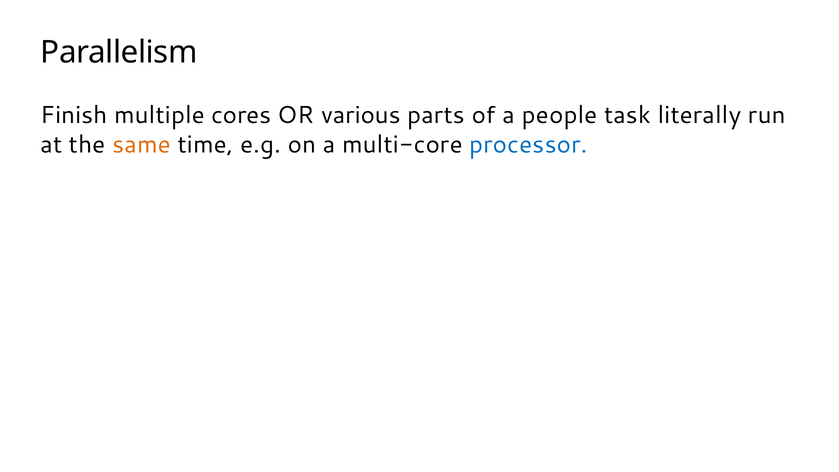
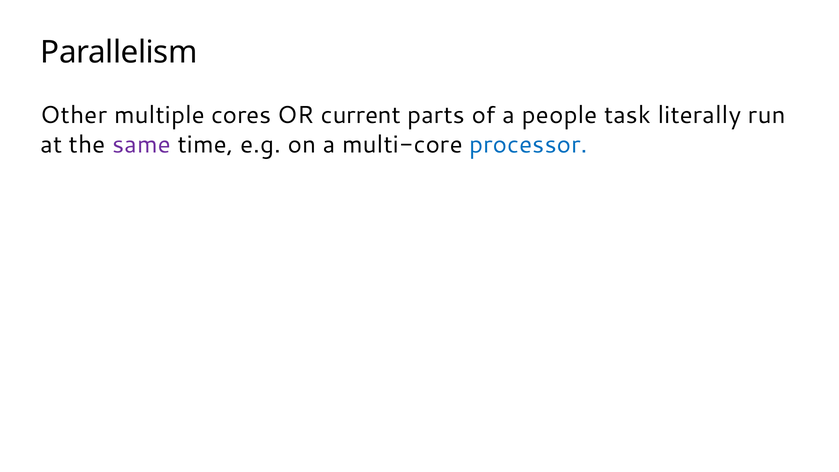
Finish: Finish -> Other (74, 115)
various: various -> current (361, 115)
same colour: orange -> purple (142, 144)
